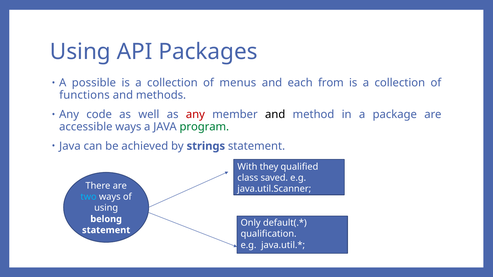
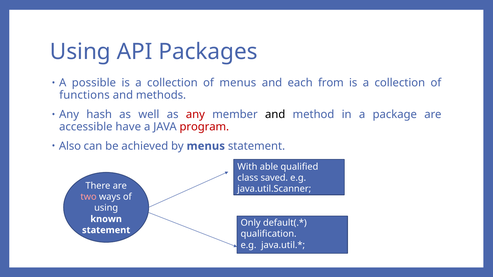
code: code -> hash (99, 115)
accessible ways: ways -> have (128, 127)
program colour: green -> red (204, 127)
Java: Java -> Also (70, 146)
by strings: strings -> menus (206, 146)
they: they -> able (269, 167)
two colour: light blue -> pink (89, 197)
belong: belong -> known (106, 219)
